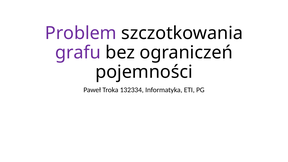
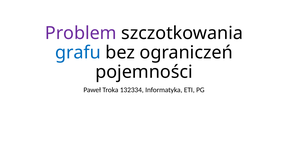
grafu colour: purple -> blue (78, 53)
